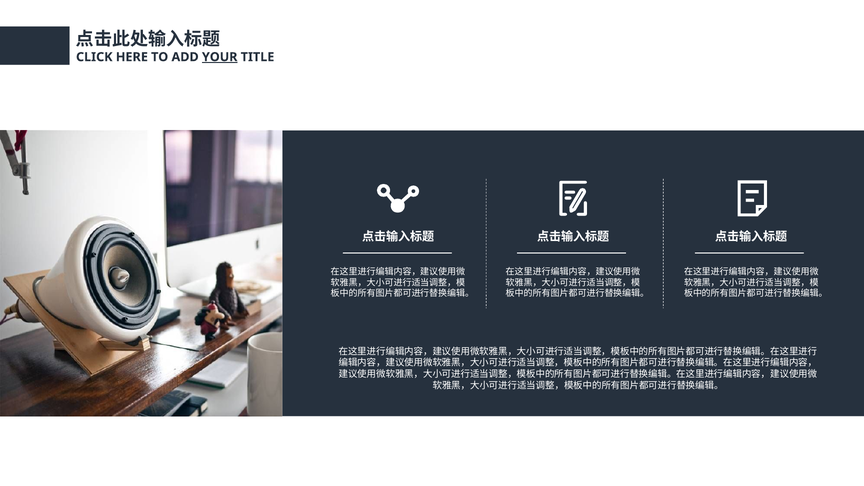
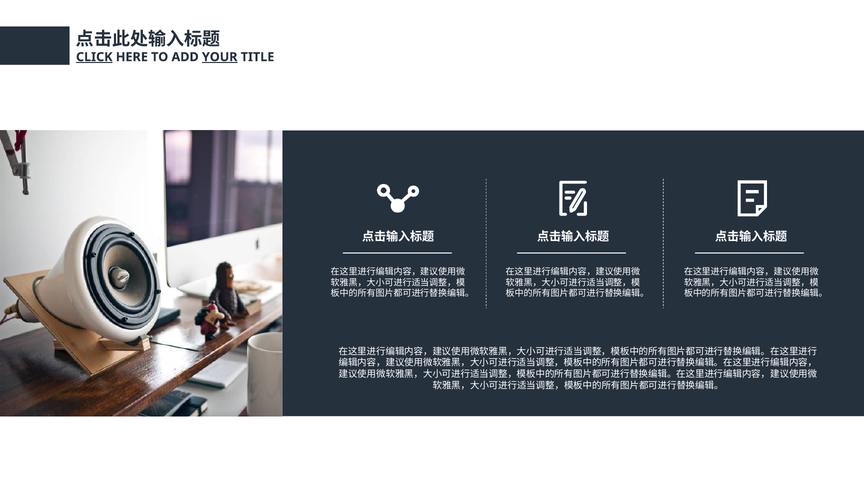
CLICK underline: none -> present (94, 57)
